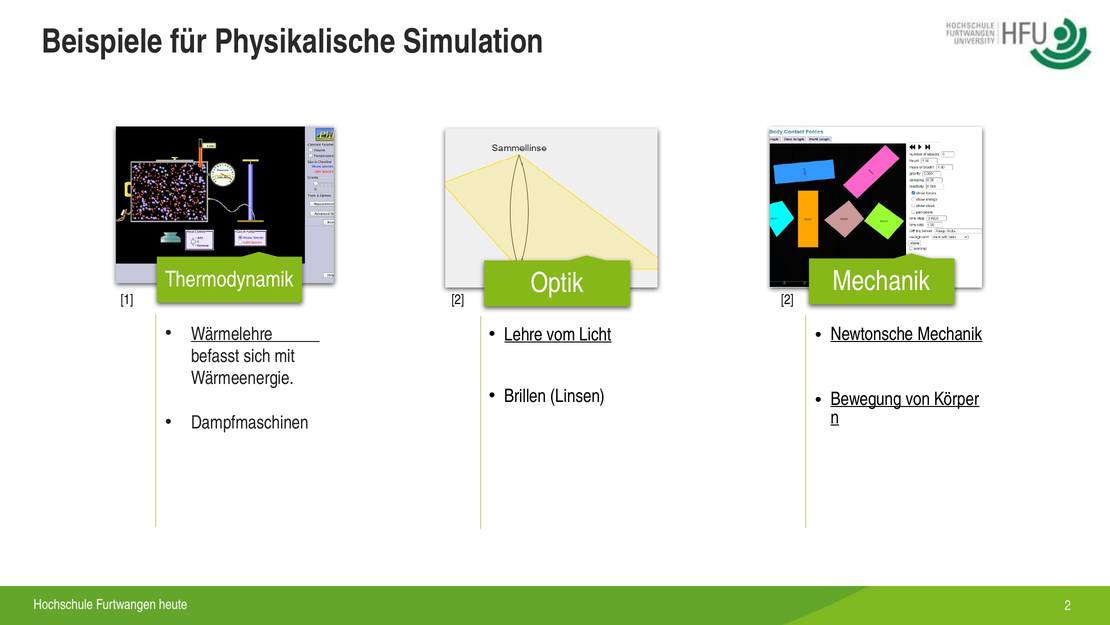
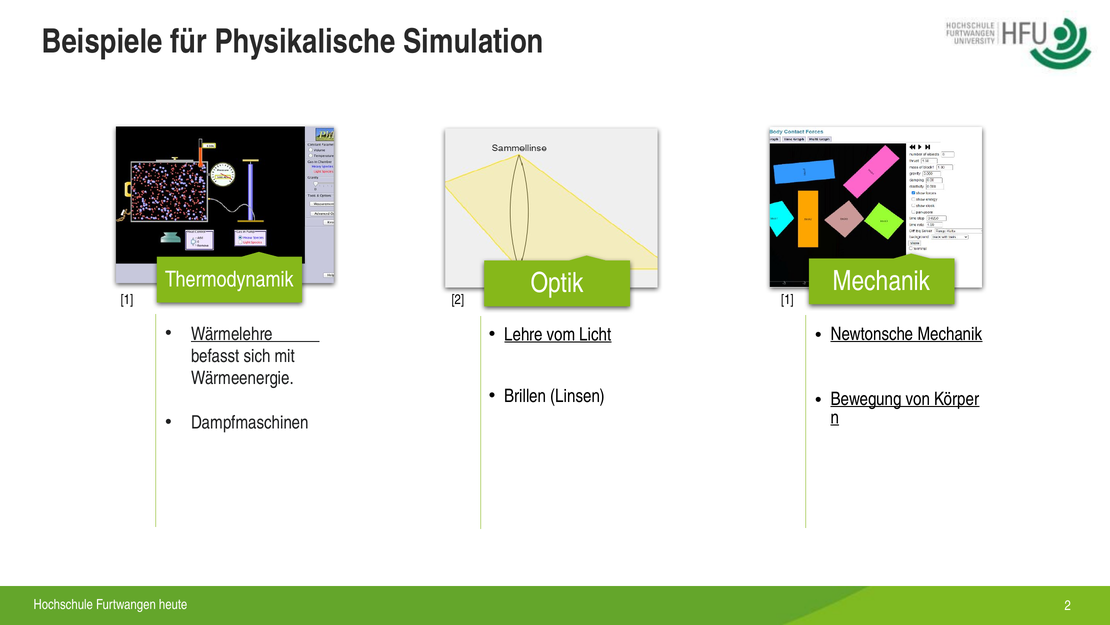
2 2: 2 -> 1 (787, 299)
